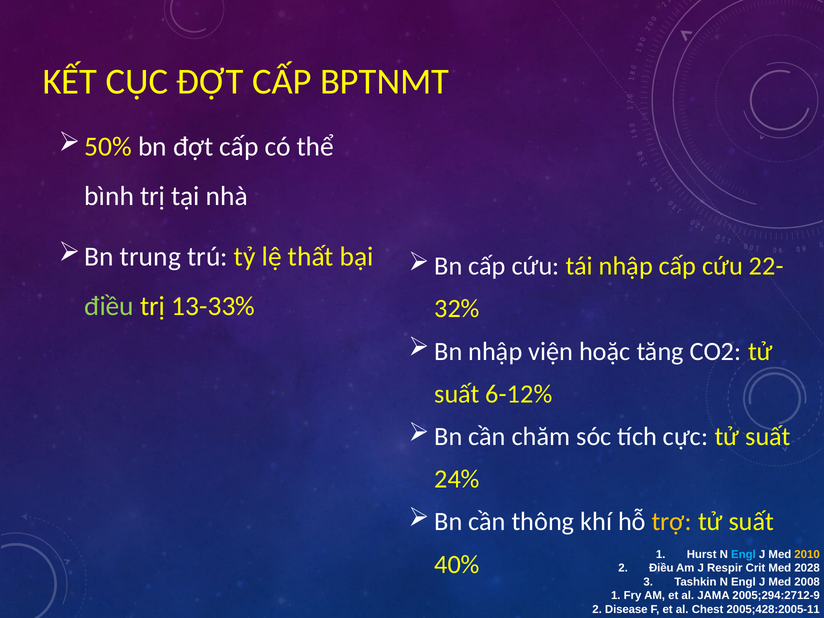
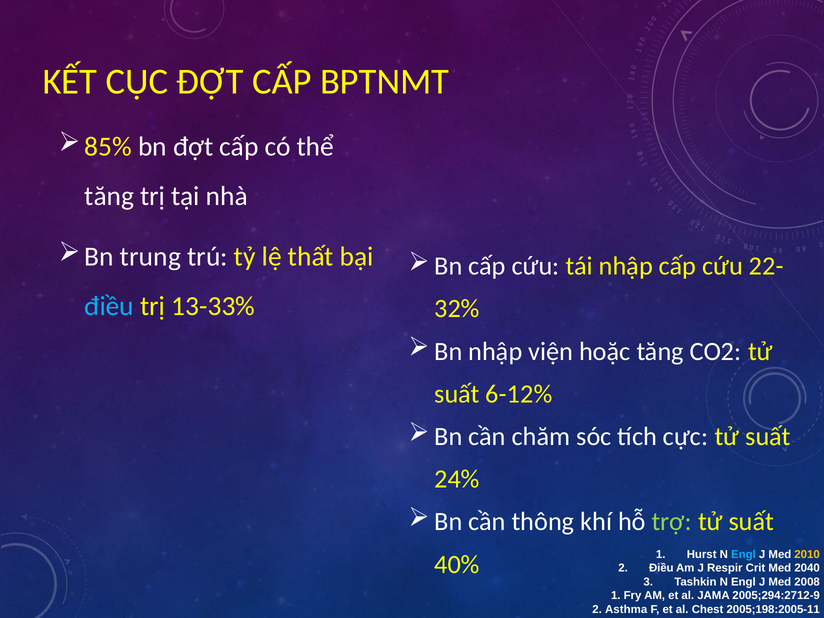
50%: 50% -> 85% (108, 147)
bình: bình -> tăng (109, 196)
điều colour: light green -> light blue (109, 306)
trợ colour: yellow -> light green (672, 522)
2028: 2028 -> 2040 (807, 568)
Disease: Disease -> Asthma (626, 609)
2005;428:2005-11: 2005;428:2005-11 -> 2005;198:2005-11 (773, 609)
